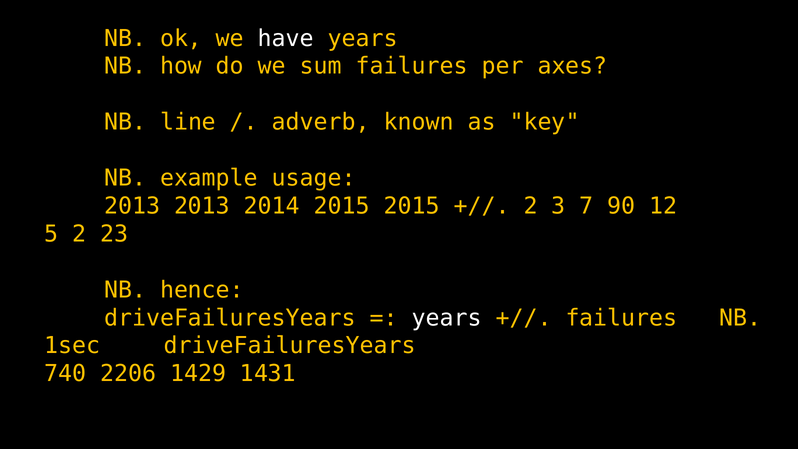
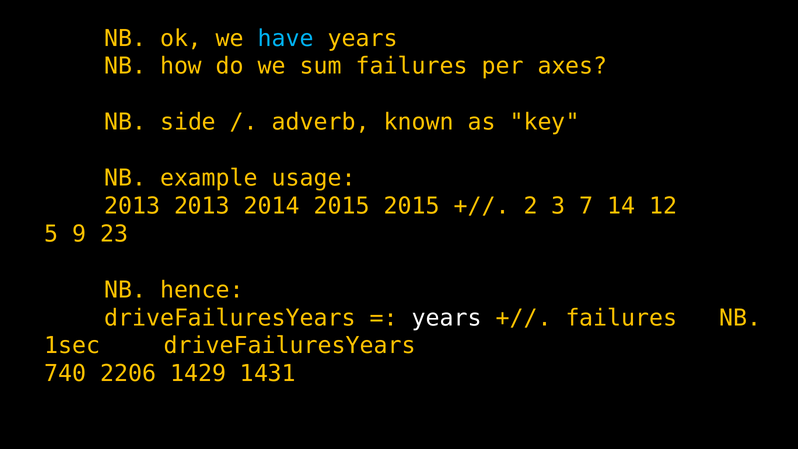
have colour: white -> light blue (286, 38)
line: line -> side (188, 122)
90: 90 -> 14 (621, 206)
5 2: 2 -> 9 (79, 234)
